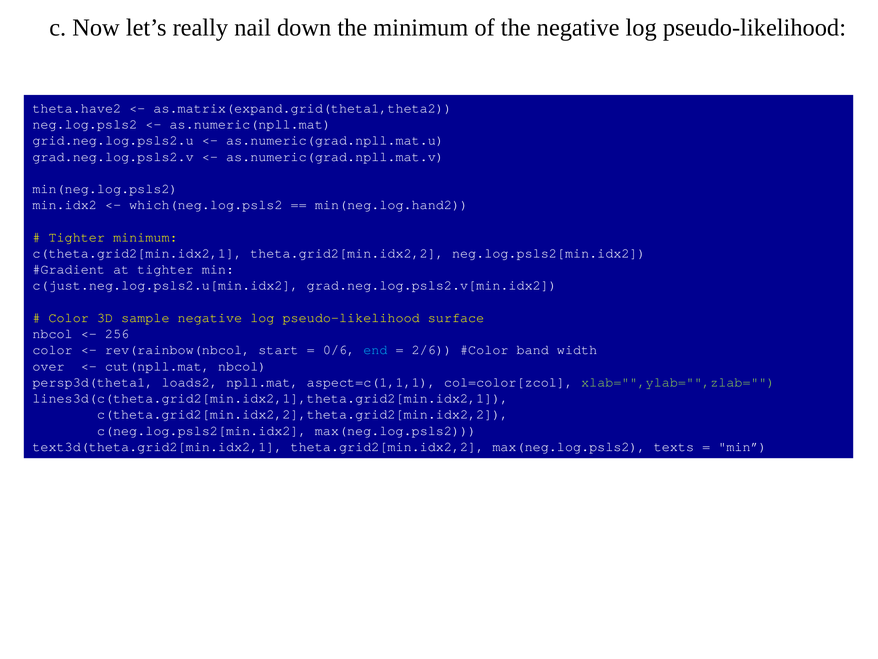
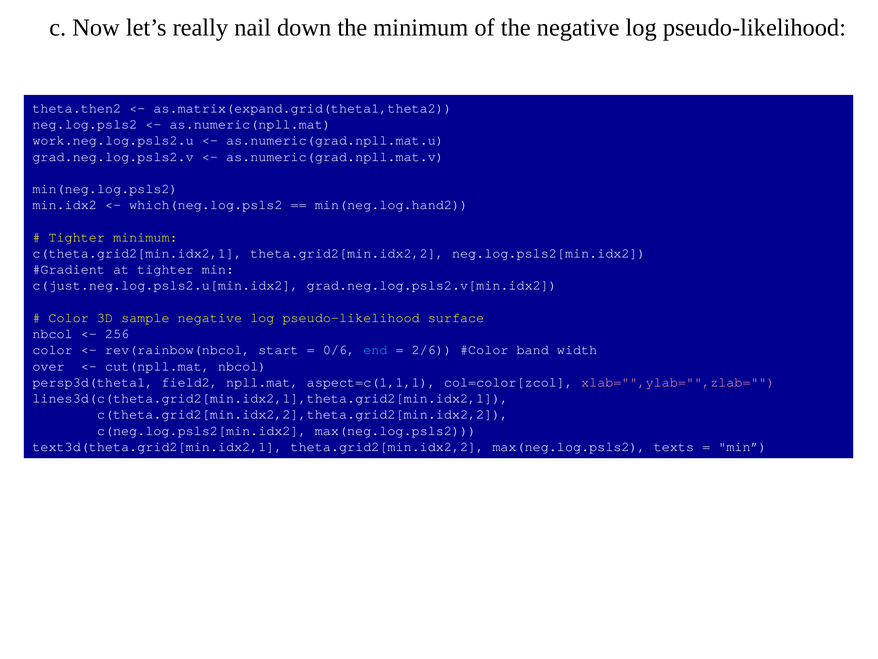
theta.have2: theta.have2 -> theta.then2 (77, 108)
grid.neg.log.psls2.u: grid.neg.log.psls2.u -> work.neg.log.psls2.u (113, 140)
loads2: loads2 -> field2 (190, 382)
xlab="",ylab="",zlab= colour: light green -> pink (678, 382)
